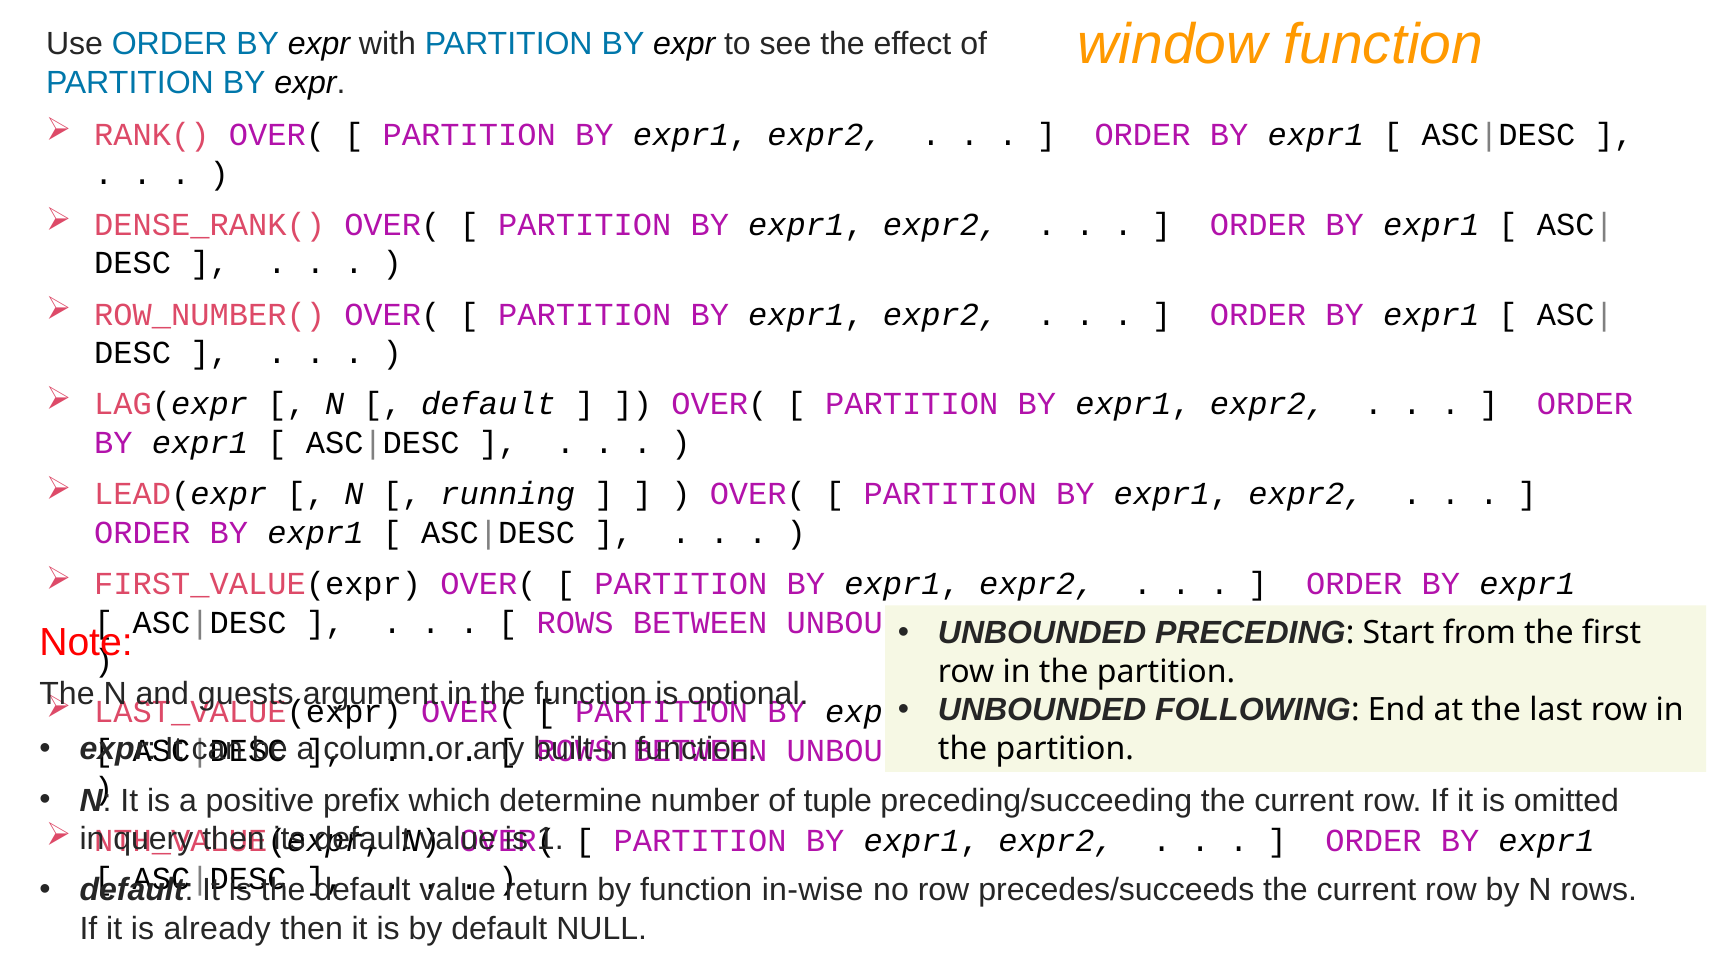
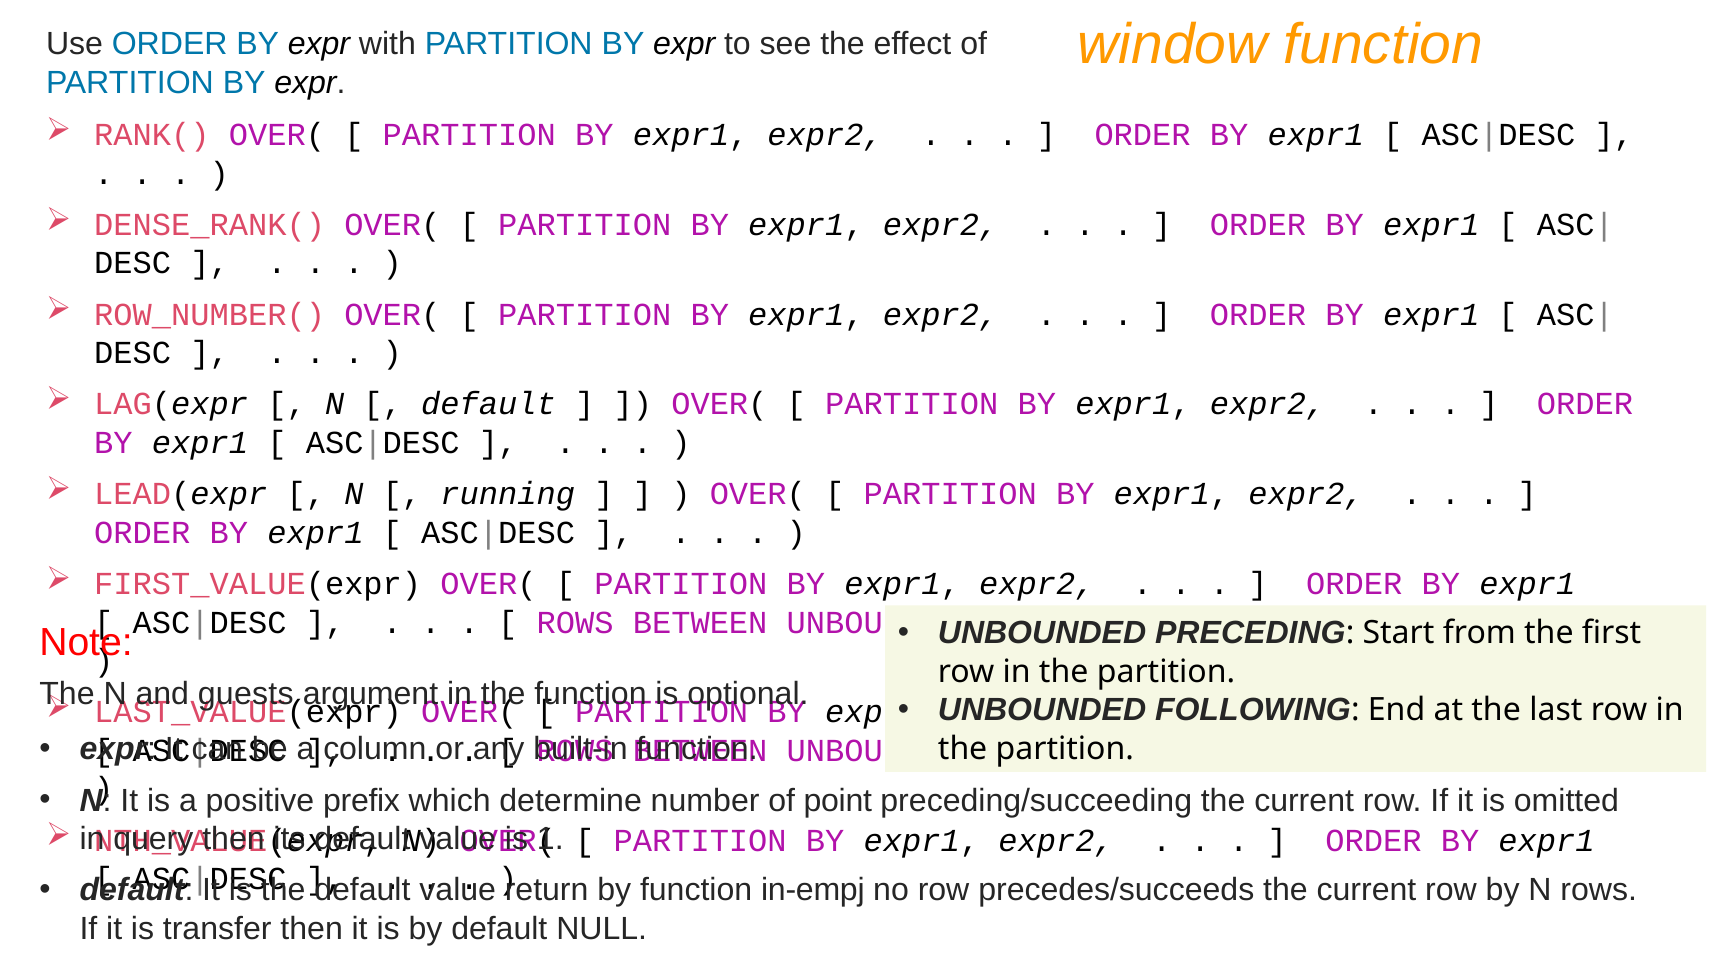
tuple: tuple -> point (838, 800)
in-wise: in-wise -> in-empj (813, 890)
already: already -> transfer (217, 929)
